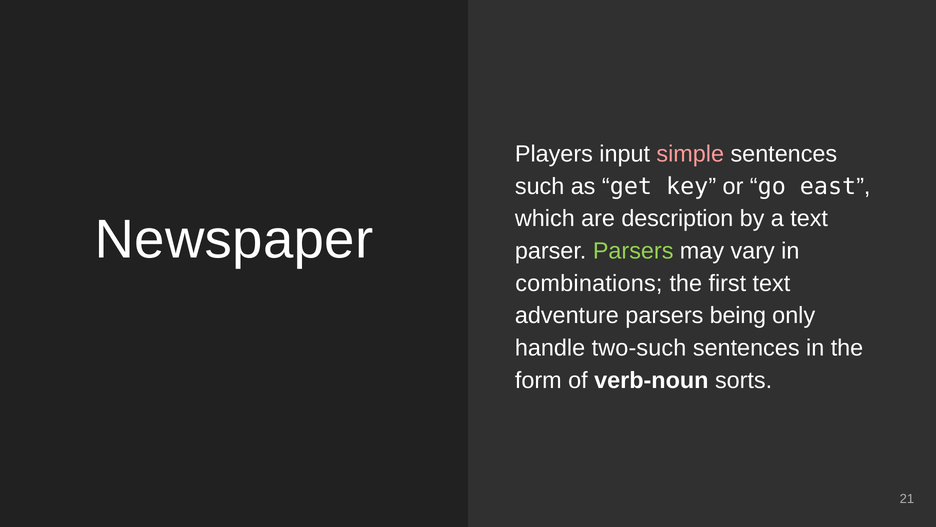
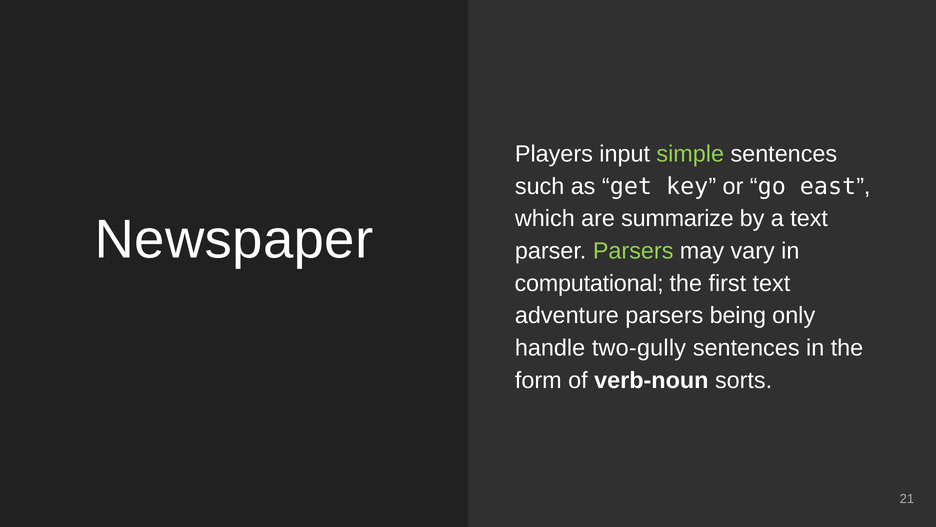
simple colour: pink -> light green (690, 154)
description: description -> summarize (677, 219)
combinations: combinations -> computational (589, 283)
two-such: two-such -> two-gully (639, 348)
